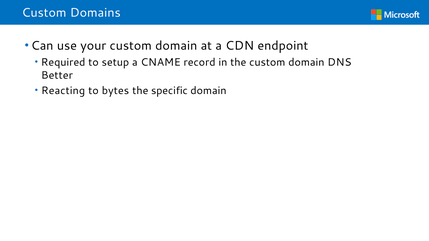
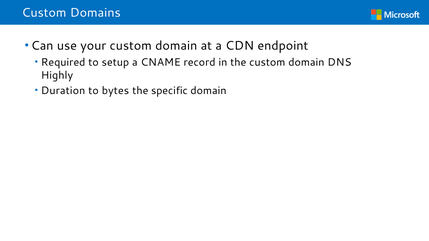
Better: Better -> Highly (57, 75)
Reacting: Reacting -> Duration (63, 91)
